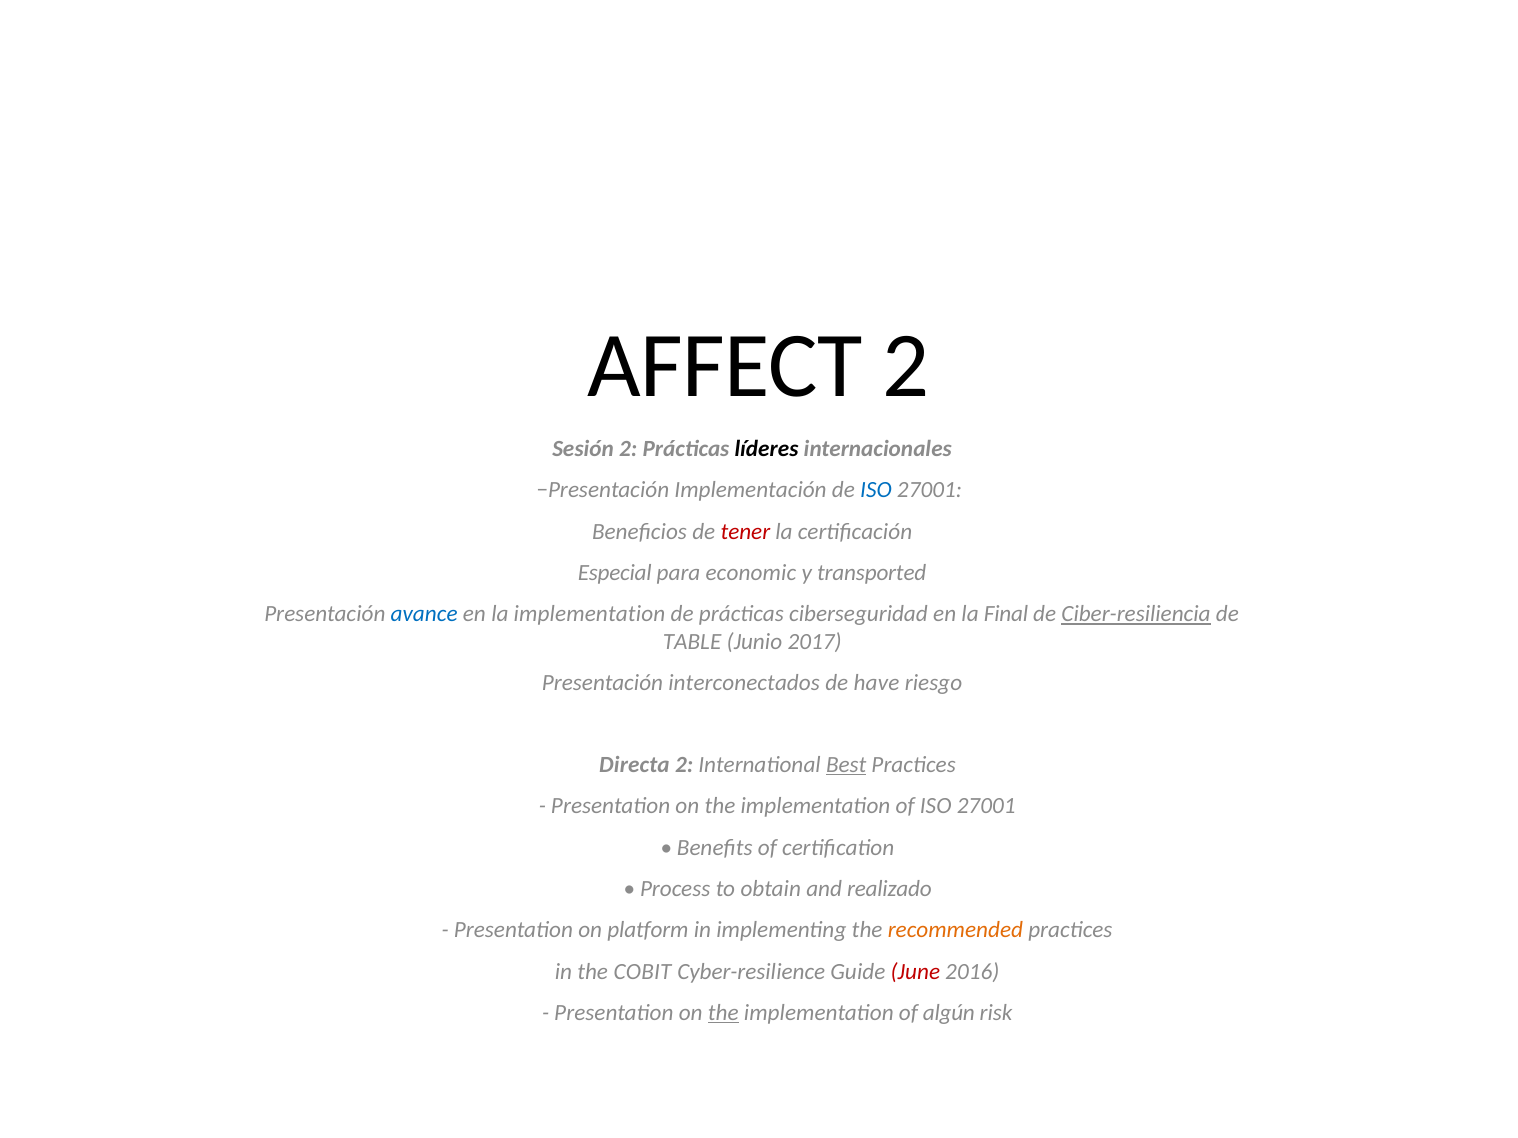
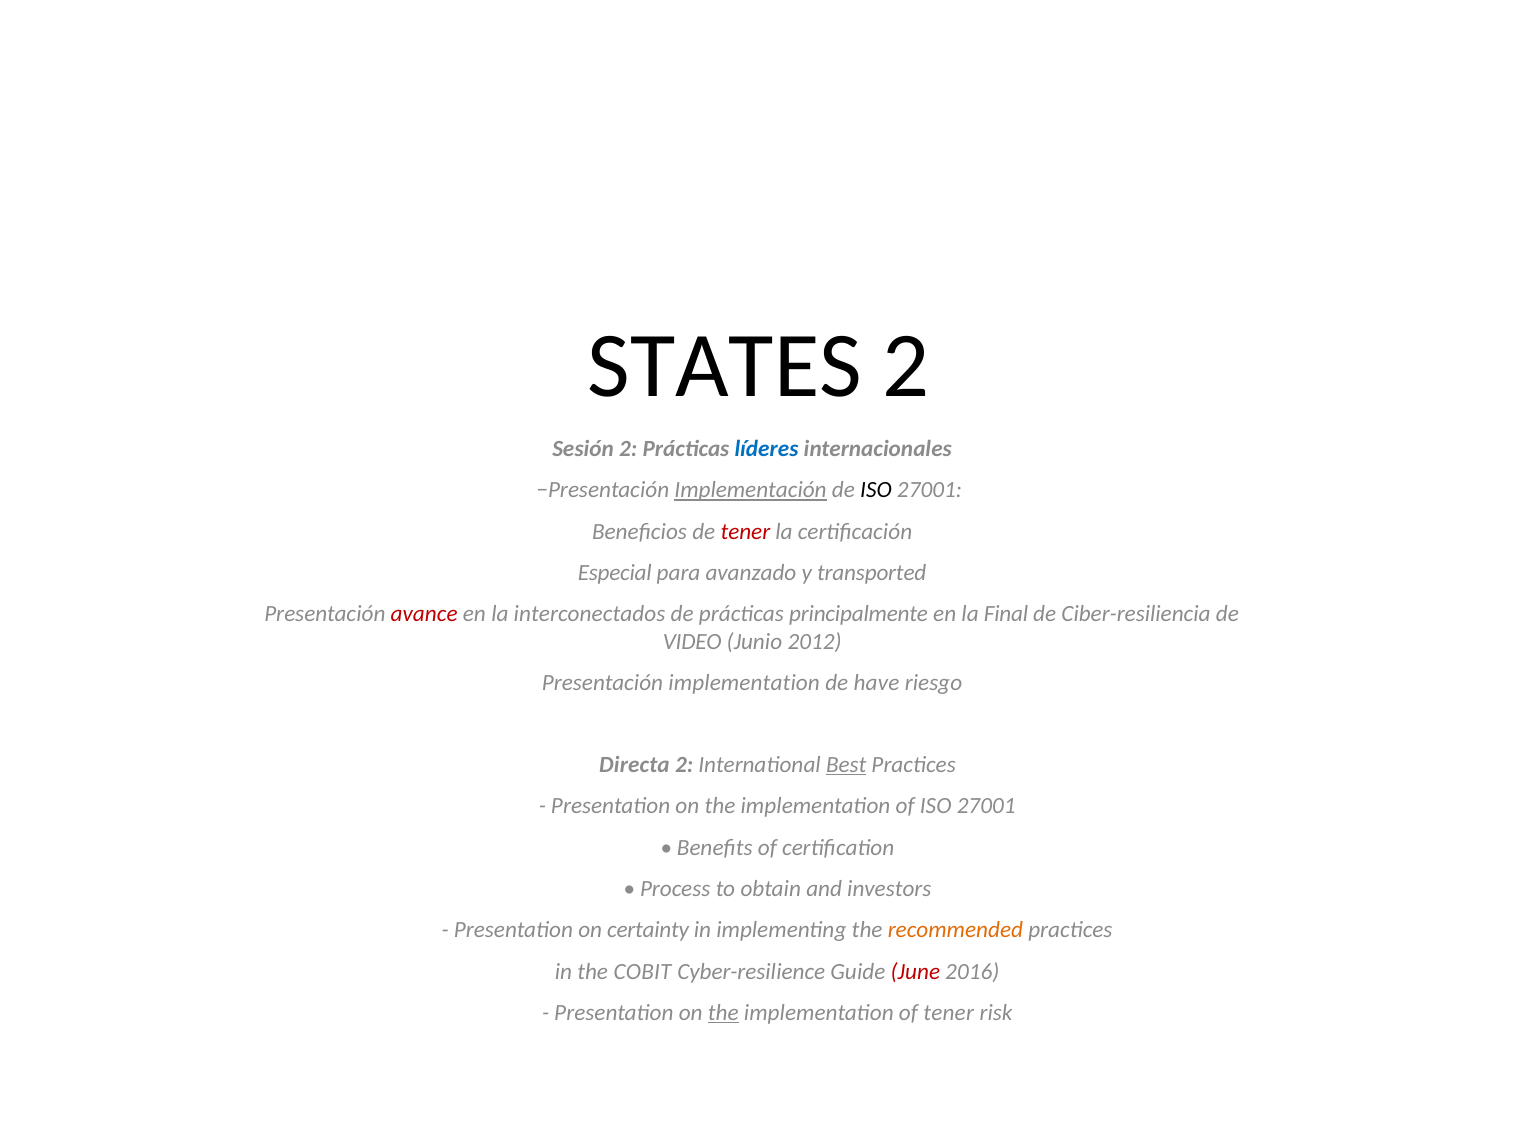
AFFECT: AFFECT -> STATES (725, 366)
líderes colour: black -> blue (766, 449)
Implementación underline: none -> present (751, 490)
ISO colour: blue -> black (876, 490)
economic: economic -> avanzado (751, 573)
avance colour: blue -> red (424, 614)
la implementation: implementation -> interconectados (590, 614)
ciberseguridad: ciberseguridad -> principalmente (859, 614)
Ciber-resiliencia underline: present -> none (1136, 614)
TABLE: TABLE -> VIDEO (692, 642)
2017: 2017 -> 2012 (815, 642)
Presentación interconectados: interconectados -> implementation (744, 684)
realizado: realizado -> investors (889, 889)
platform: platform -> certainty (648, 931)
of algún: algún -> tener (949, 1013)
